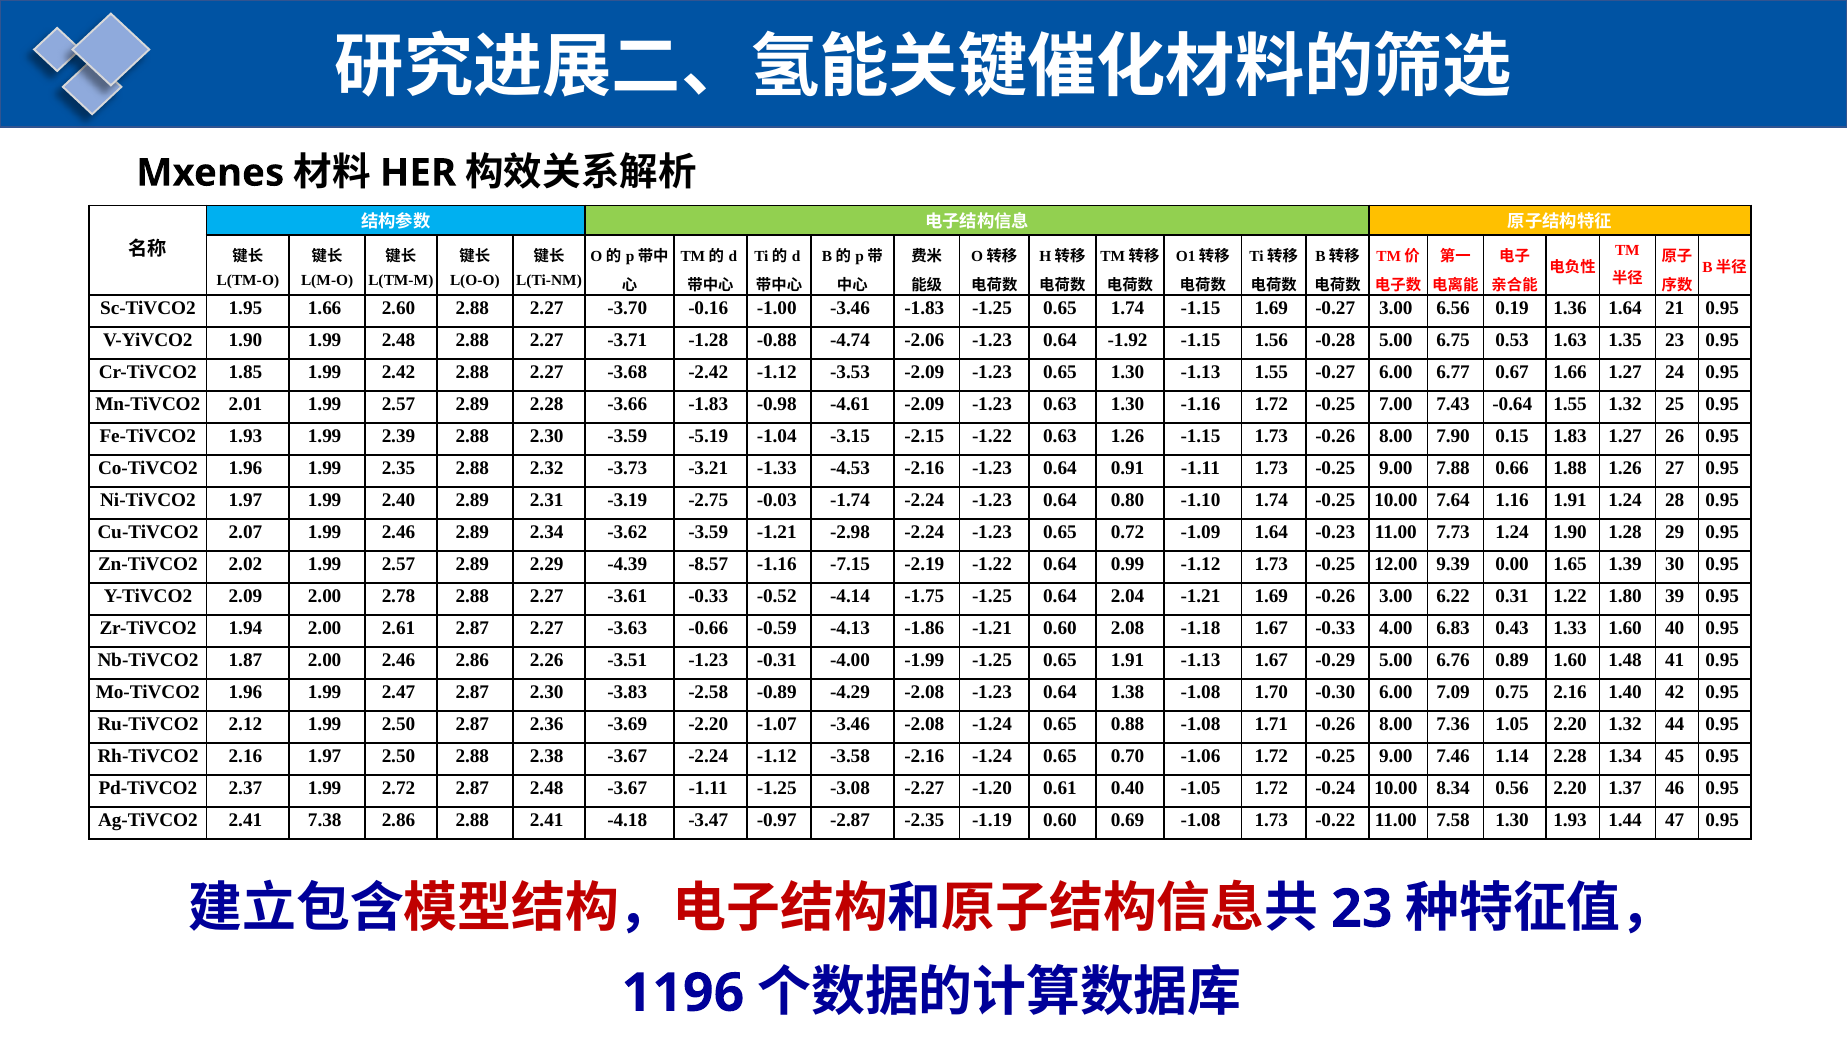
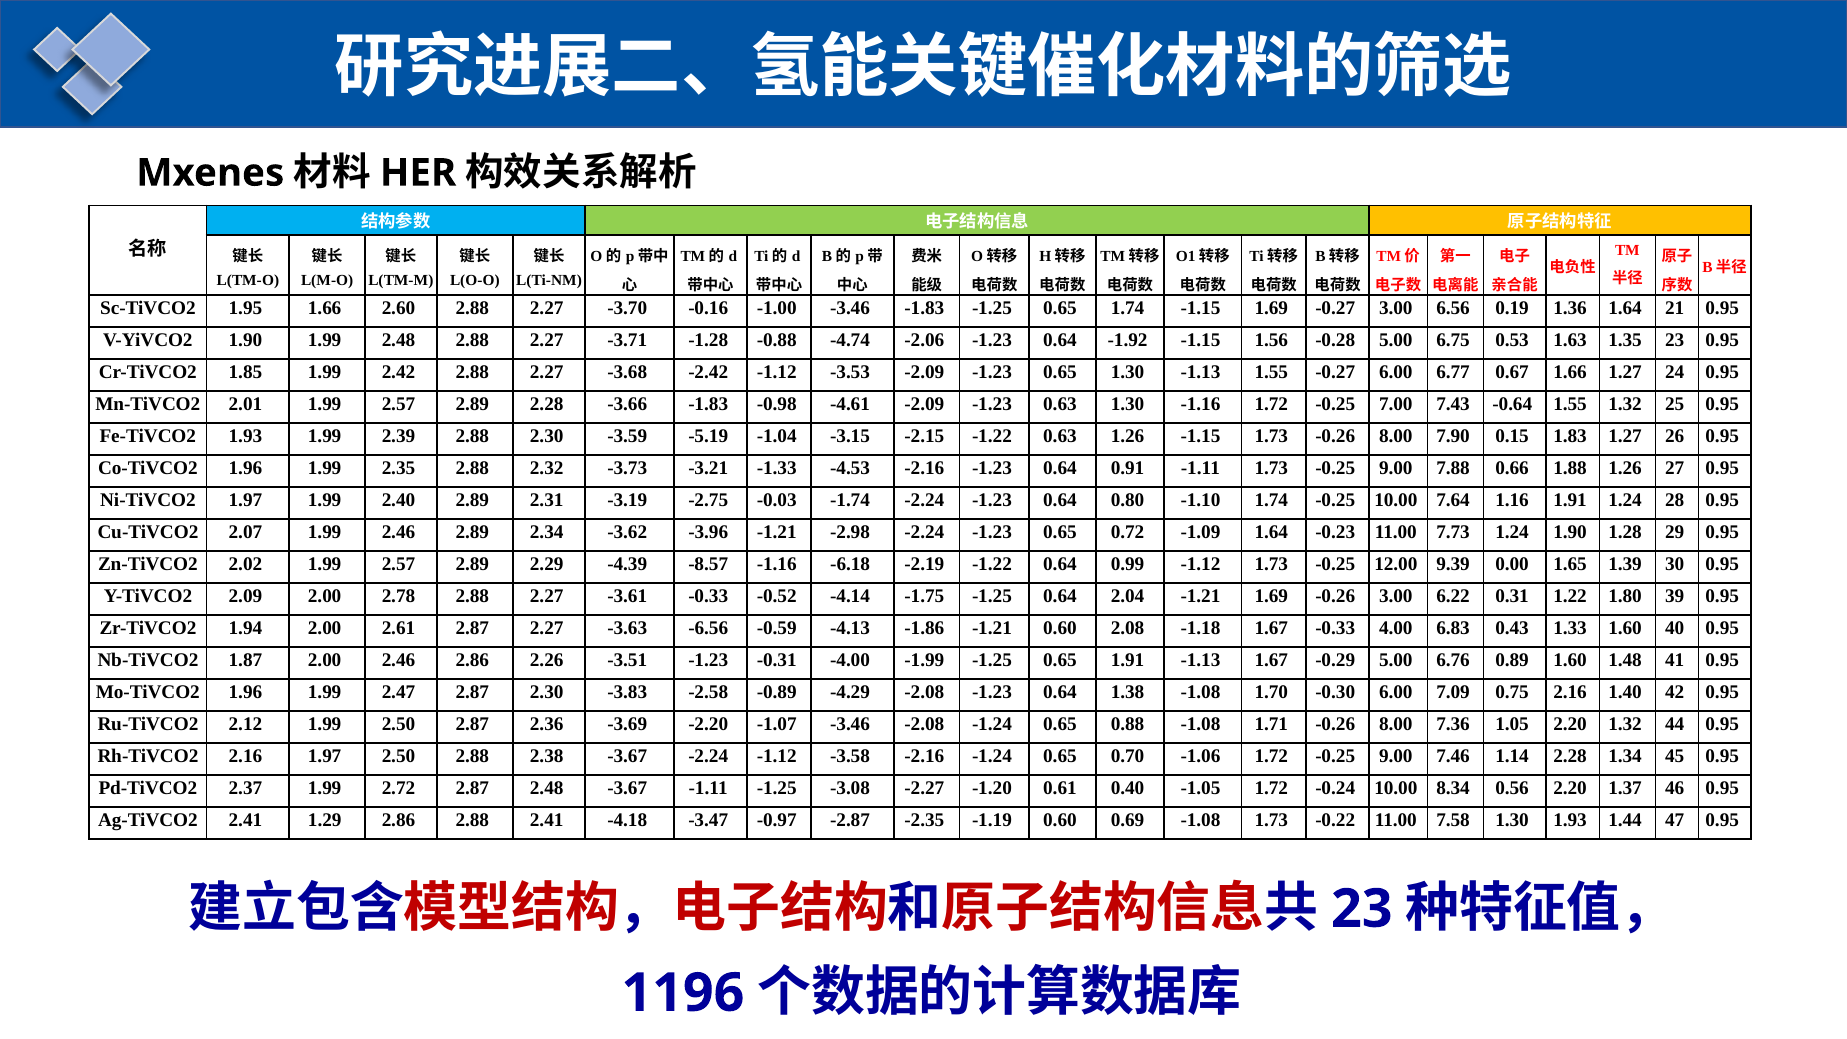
-3.62 -3.59: -3.59 -> -3.96 (708, 532)
-7.15: -7.15 -> -6.18 (850, 564)
-0.66: -0.66 -> -6.56 (708, 628)
7.38: 7.38 -> 1.29 (325, 821)
